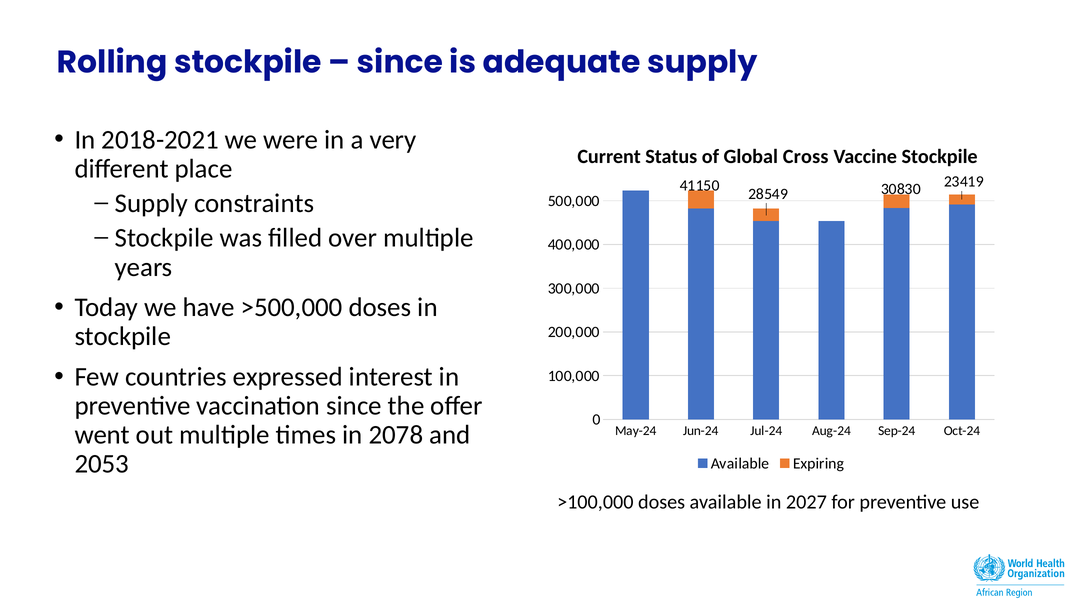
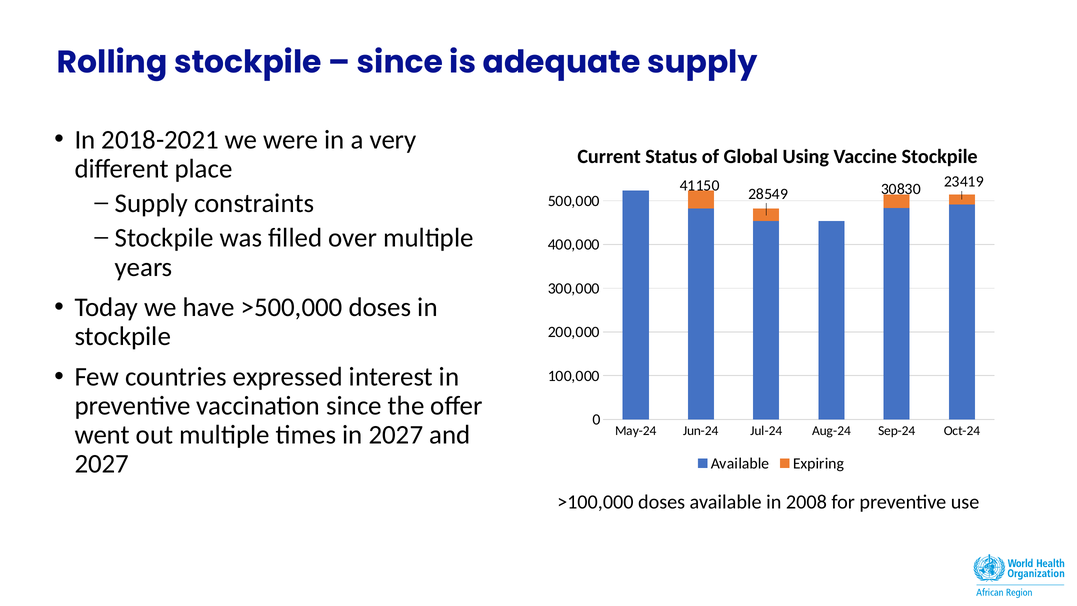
Cross: Cross -> Using (806, 157)
in 2078: 2078 -> 2027 (396, 435)
2053: 2053 -> 2027 (102, 464)
2027: 2027 -> 2008 (806, 502)
